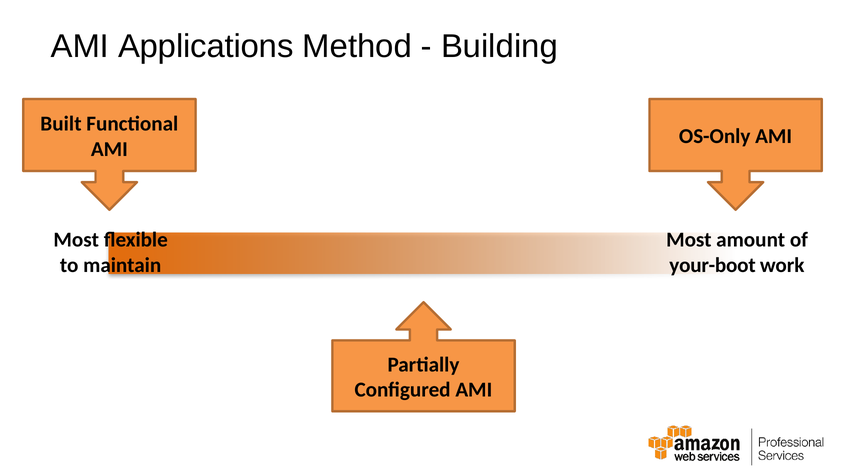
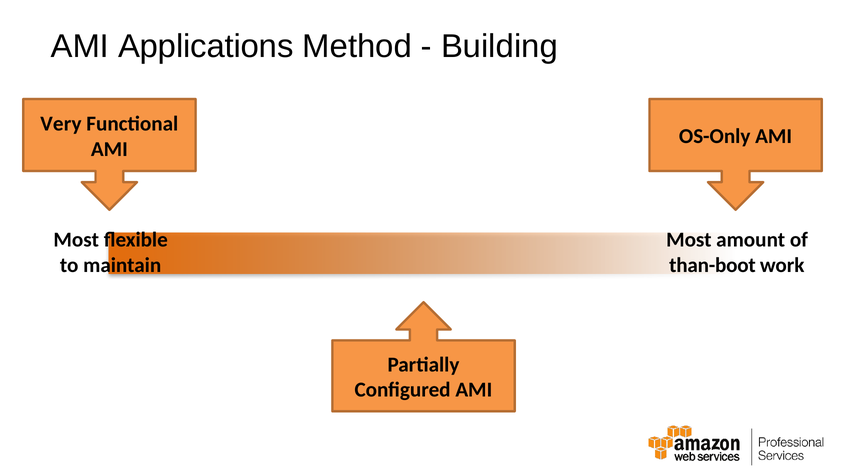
Built: Built -> Very (61, 124)
your-boot: your-boot -> than-boot (713, 265)
